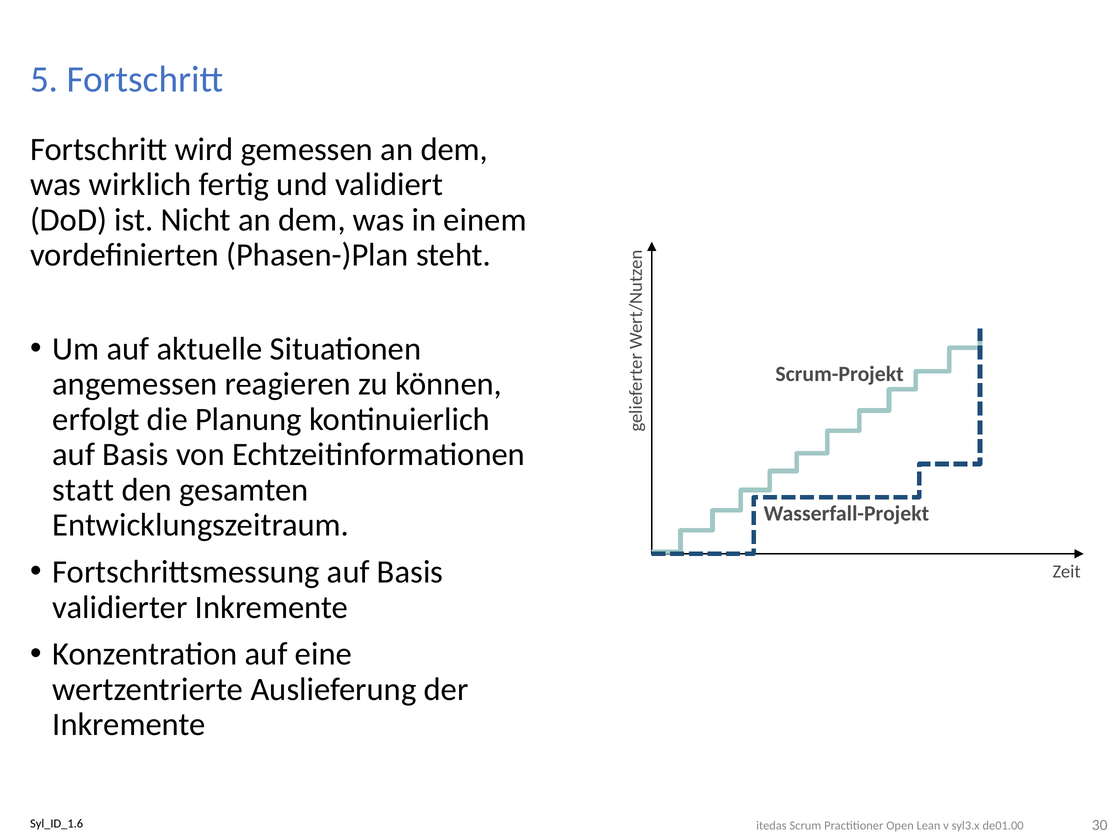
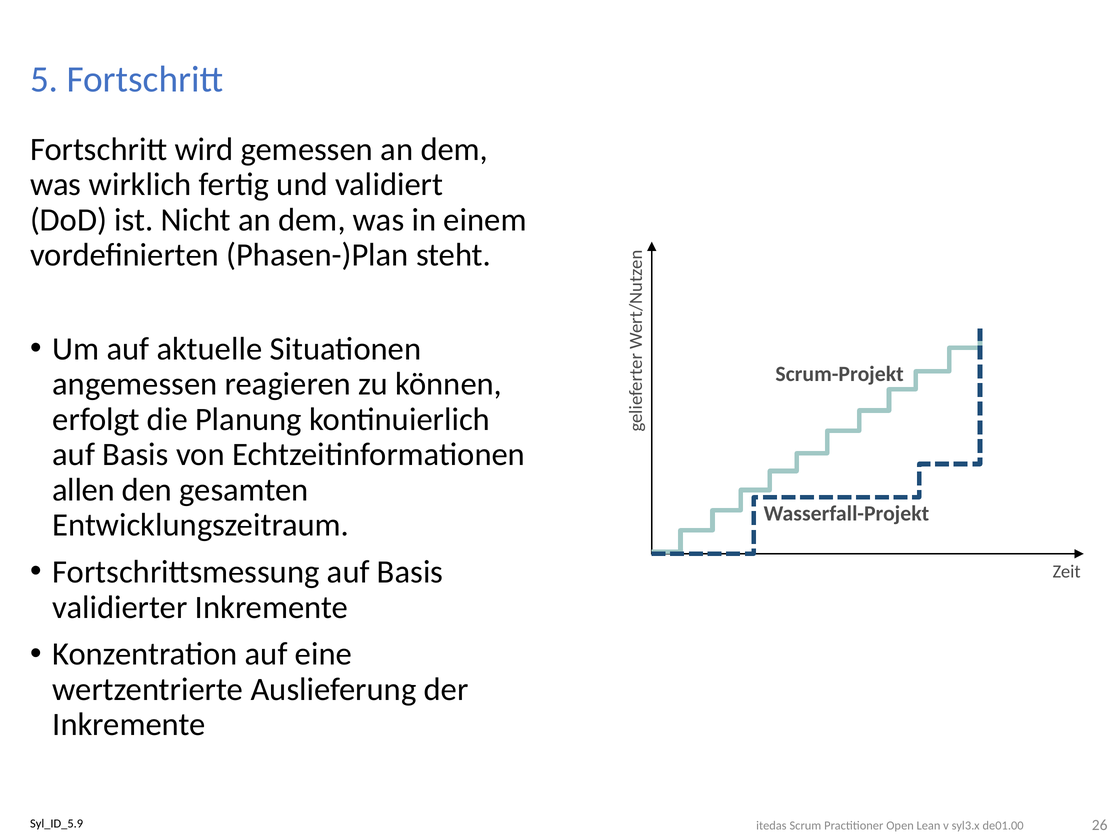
statt: statt -> allen (83, 490)
Syl_ID_1.6: Syl_ID_1.6 -> Syl_ID_5.9 (57, 823)
30: 30 -> 26 (1100, 825)
